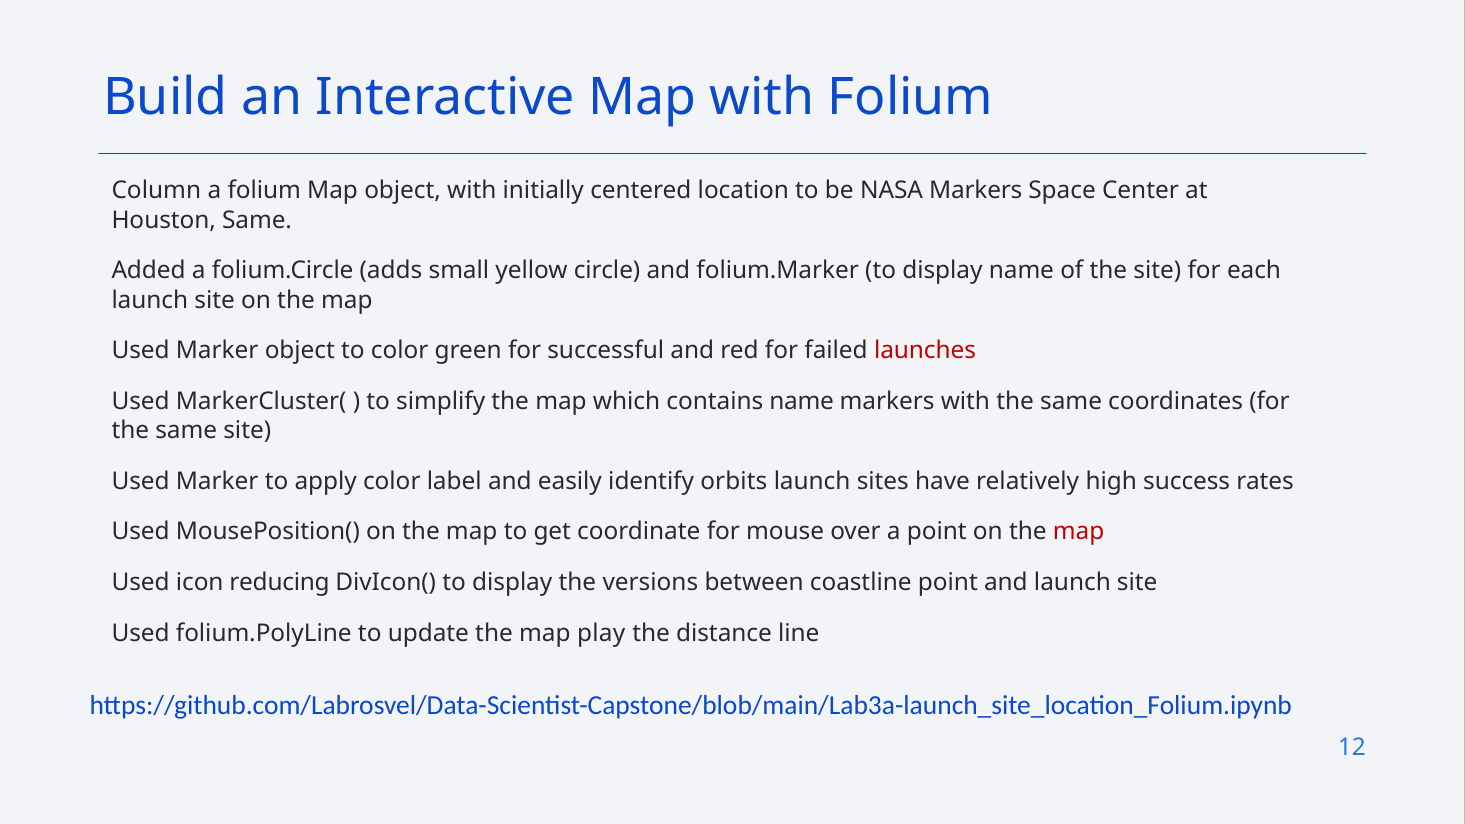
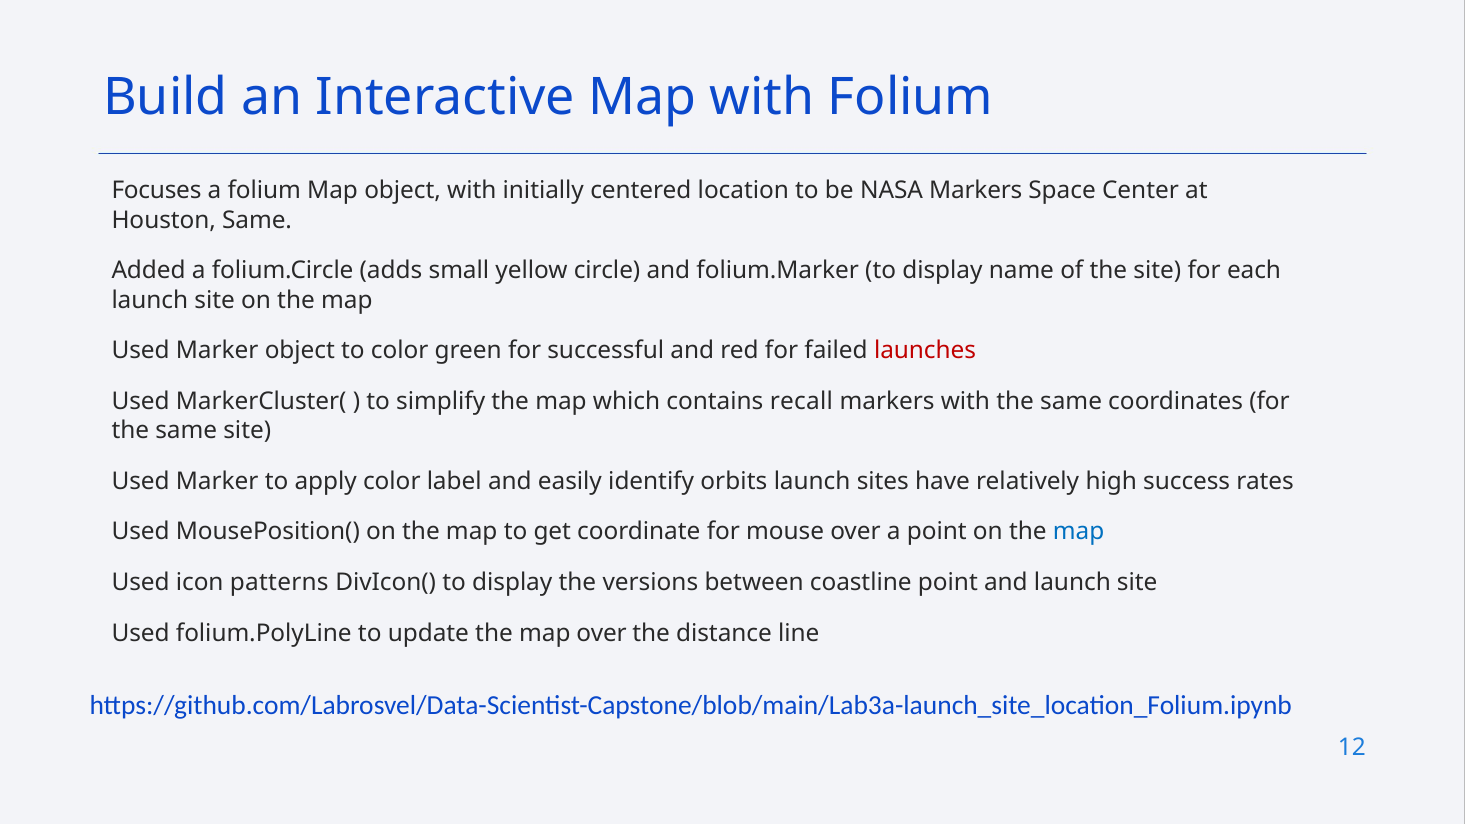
Column: Column -> Focuses (156, 191)
contains name: name -> recall (801, 401)
map colour: red -> blue (1079, 532)
reducing: reducing -> patterns (279, 583)
map play: play -> over (601, 633)
